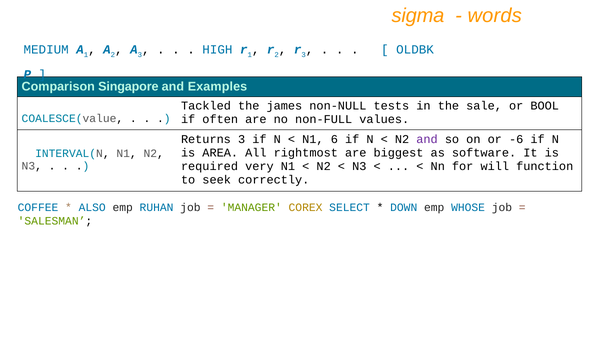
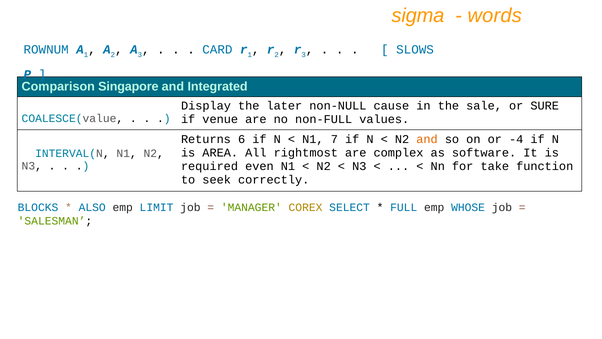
MEDIUM: MEDIUM -> ROWNUM (46, 50)
HIGH: HIGH -> CARD (217, 50)
OLDBK: OLDBK -> SLOWS (415, 50)
Examples: Examples -> Integrated (218, 86)
Tackled: Tackled -> Display (206, 105)
james: james -> later (284, 105)
tests: tests -> cause (391, 105)
BOOL: BOOL -> SURE (545, 105)
often: often -> venue (220, 119)
Returns 3: 3 -> 6 (242, 139)
6: 6 -> 7 (334, 139)
and colour: purple -> orange (427, 139)
-6: -6 -> -4 (516, 139)
biggest: biggest -> complex (399, 153)
very: very -> even (259, 166)
will: will -> take (495, 166)
COFFEE: COFFEE -> BLOCKS (38, 207)
RUHAN: RUHAN -> LIMIT (157, 207)
DOWN: DOWN -> FULL (404, 207)
